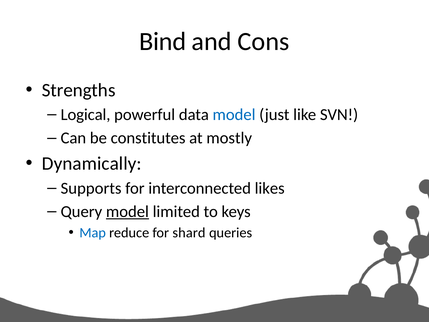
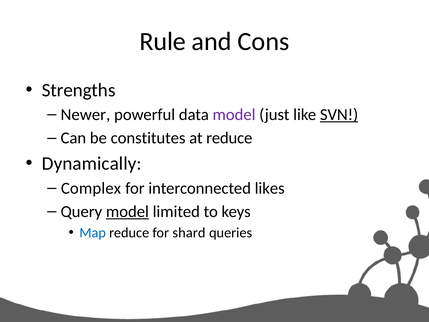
Bind: Bind -> Rule (163, 42)
Logical: Logical -> Newer (85, 115)
model colour: blue -> purple (234, 115)
SVN underline: none -> present (339, 115)
at mostly: mostly -> reduce (229, 138)
Supports: Supports -> Complex (91, 188)
